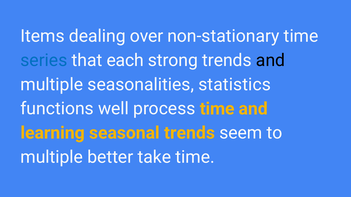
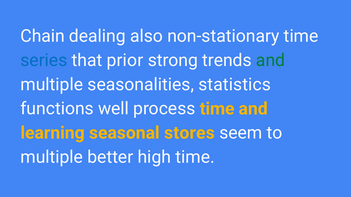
Items: Items -> Chain (43, 36)
over: over -> also (147, 36)
each: each -> prior (125, 61)
and colour: black -> green (271, 61)
seasonal trends: trends -> stores (189, 133)
take: take -> high (154, 157)
